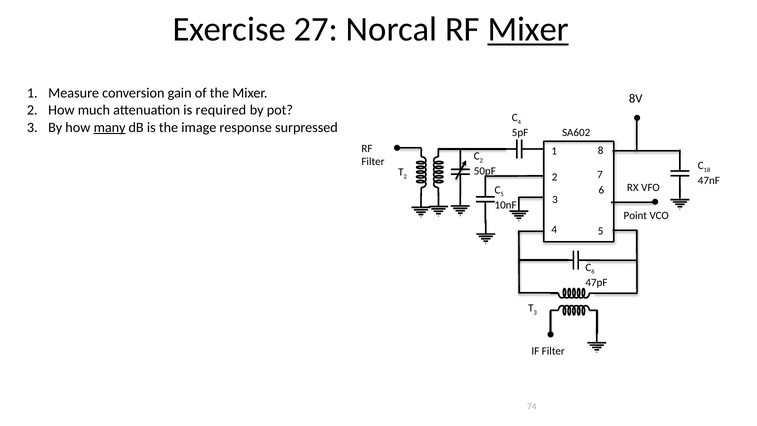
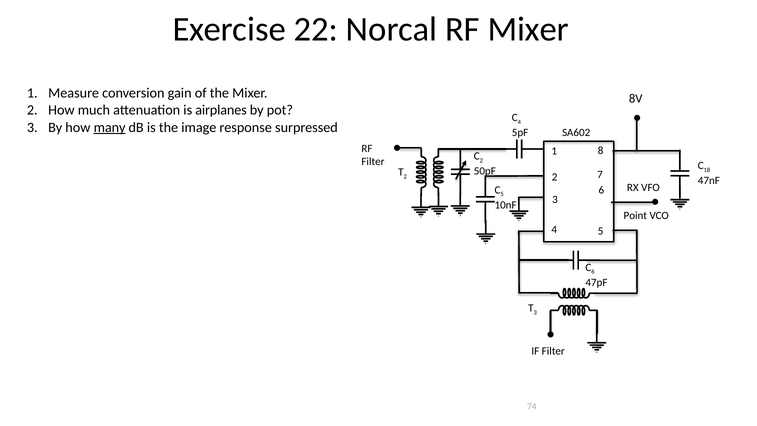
27: 27 -> 22 (316, 29)
Mixer underline: present -> none (528, 29)
required: required -> airplanes (221, 110)
